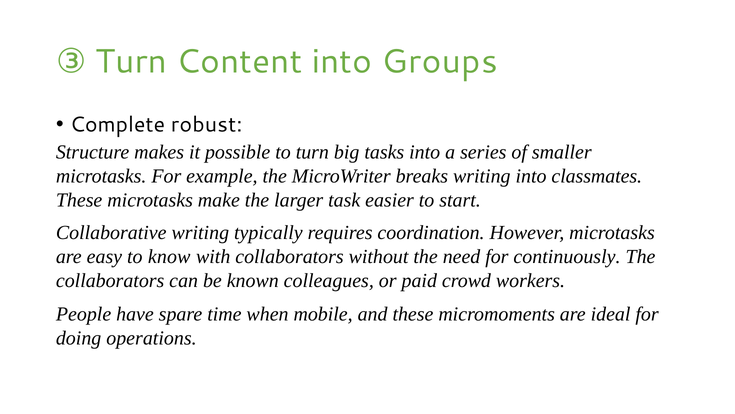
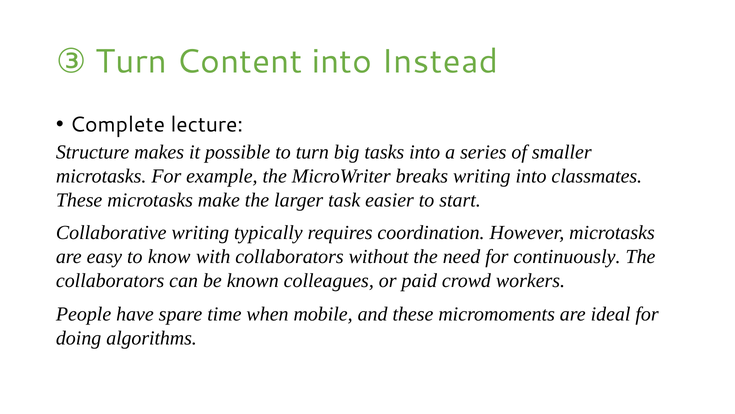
Groups: Groups -> Instead (440, 62)
robust: robust -> lecture (207, 124)
operations: operations -> algorithms (152, 338)
